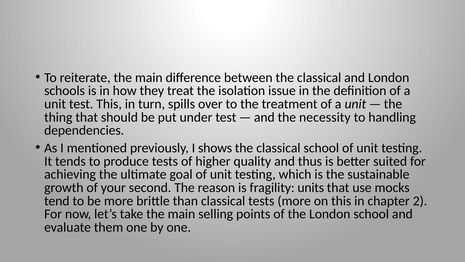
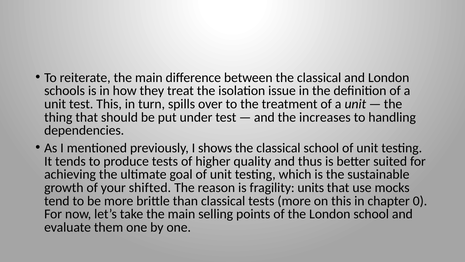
necessity: necessity -> increases (325, 117)
second: second -> shifted (150, 187)
2: 2 -> 0 (420, 201)
